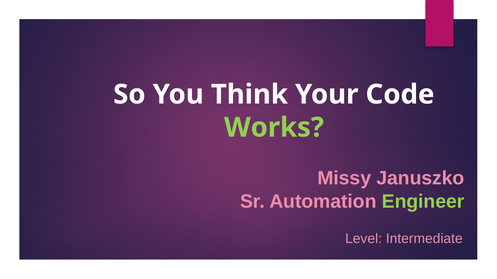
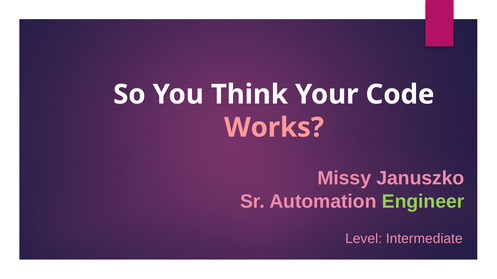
Works colour: light green -> pink (274, 128)
